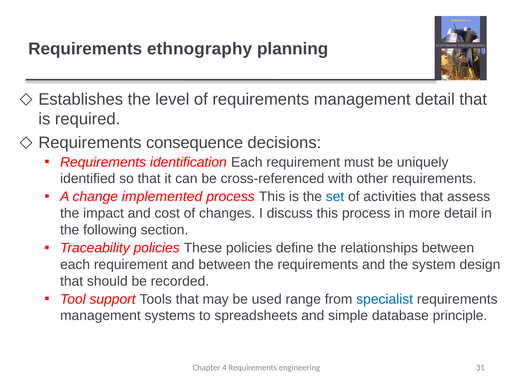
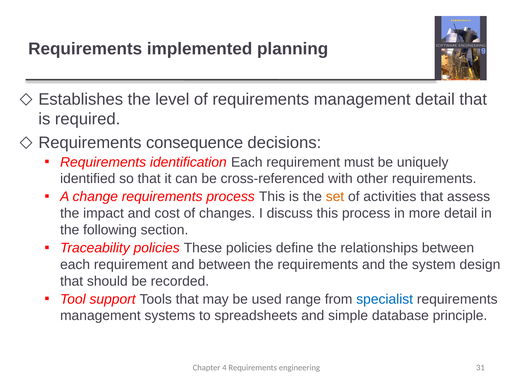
ethnography: ethnography -> implemented (200, 49)
change implemented: implemented -> requirements (162, 197)
set colour: blue -> orange (335, 197)
